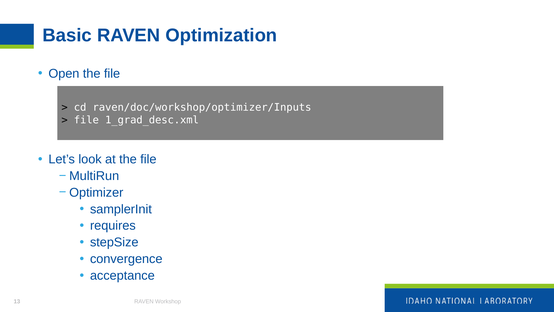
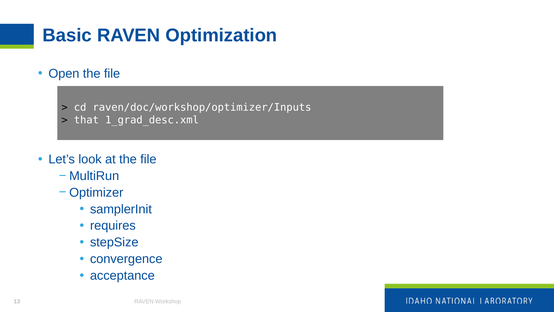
file: file -> that (86, 120)
